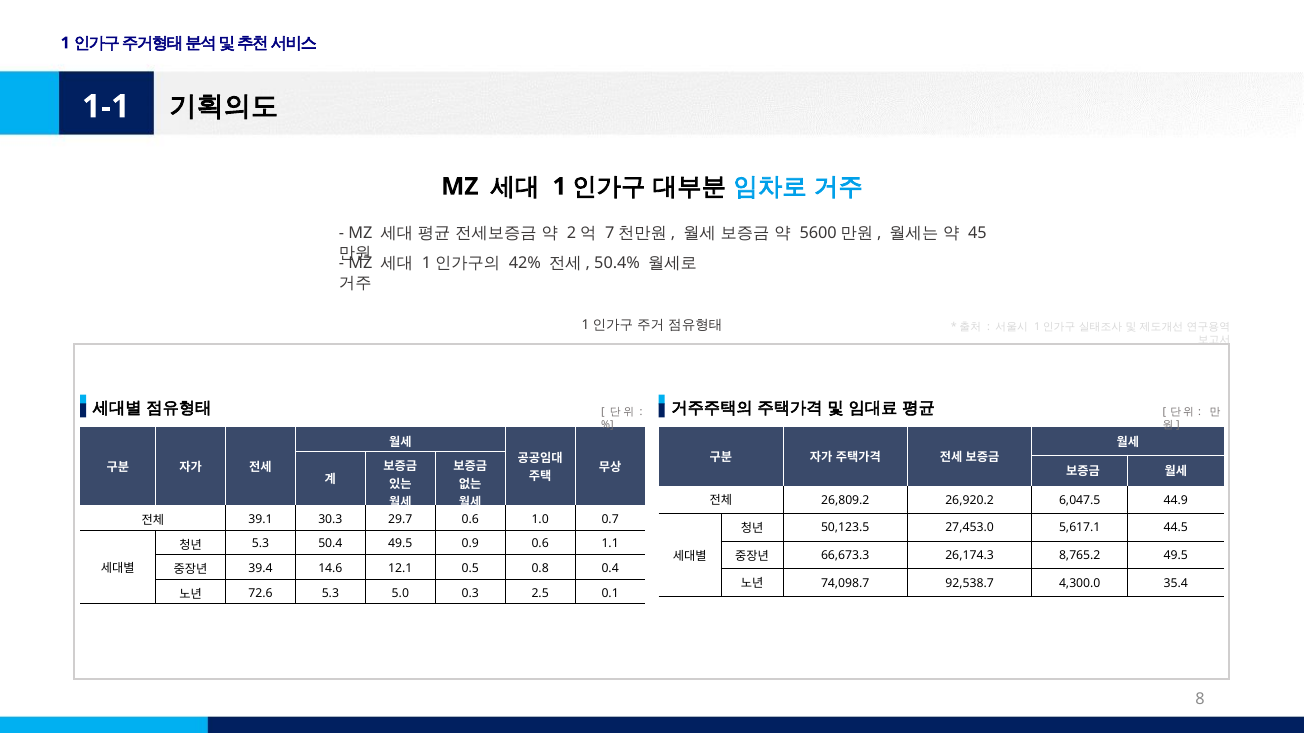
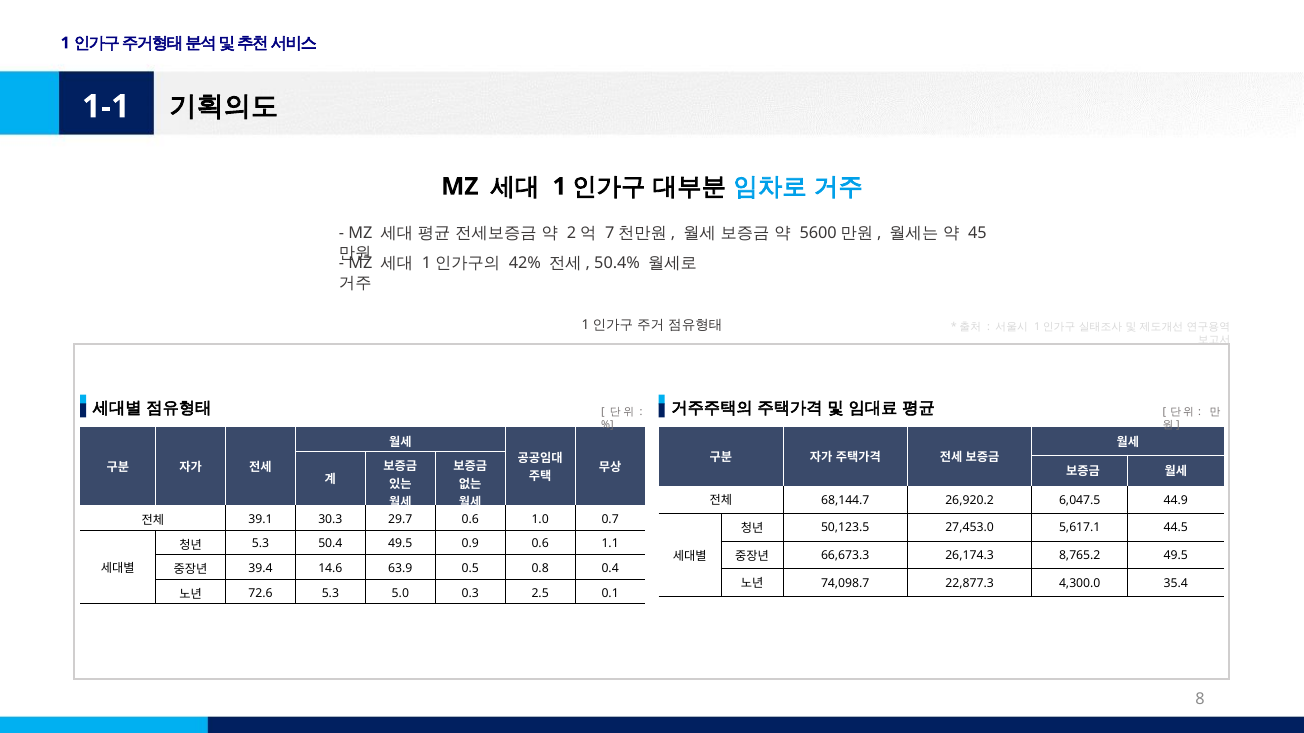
26,809.2: 26,809.2 -> 68,144.7 (845, 501)
12.1: 12.1 -> 63.9 (400, 569)
92,538.7: 92,538.7 -> 22,877.3 (970, 583)
